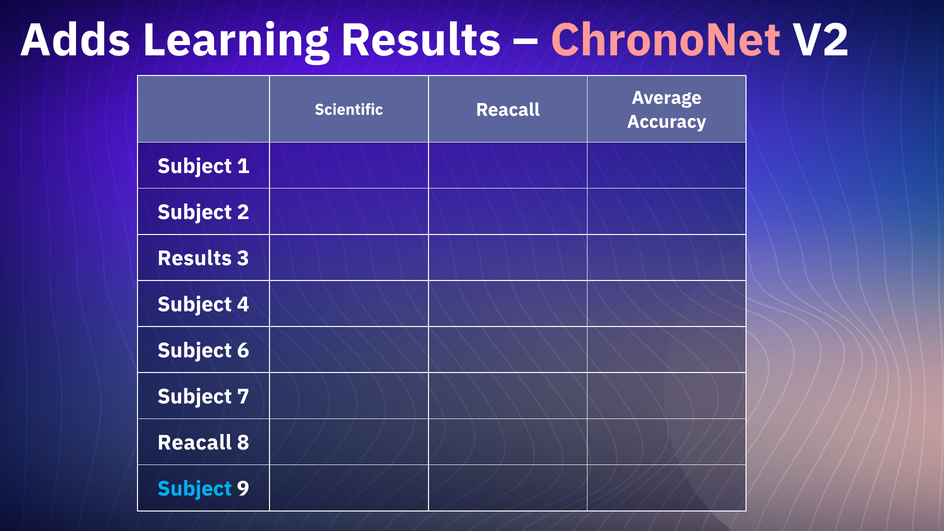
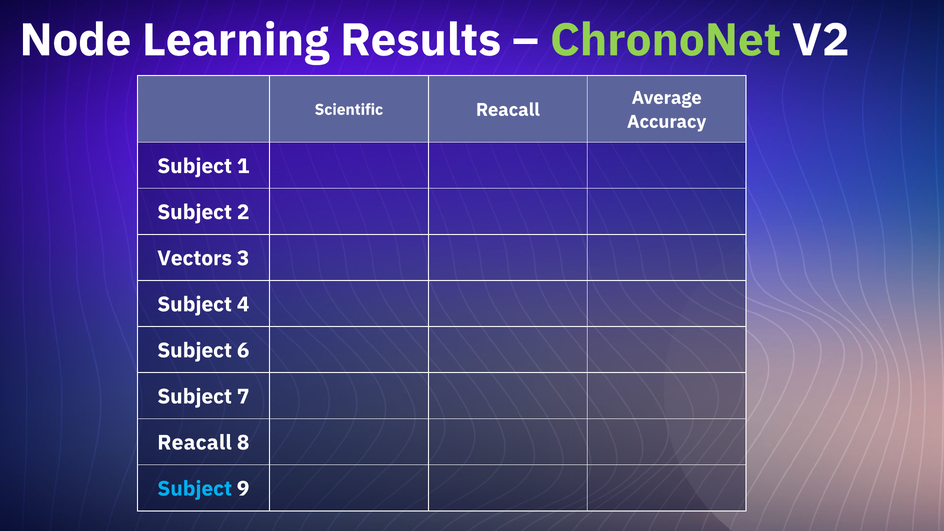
Adds: Adds -> Node (75, 40)
ChronoNet colour: pink -> light green (666, 40)
Results: Results -> Vectors (195, 258)
